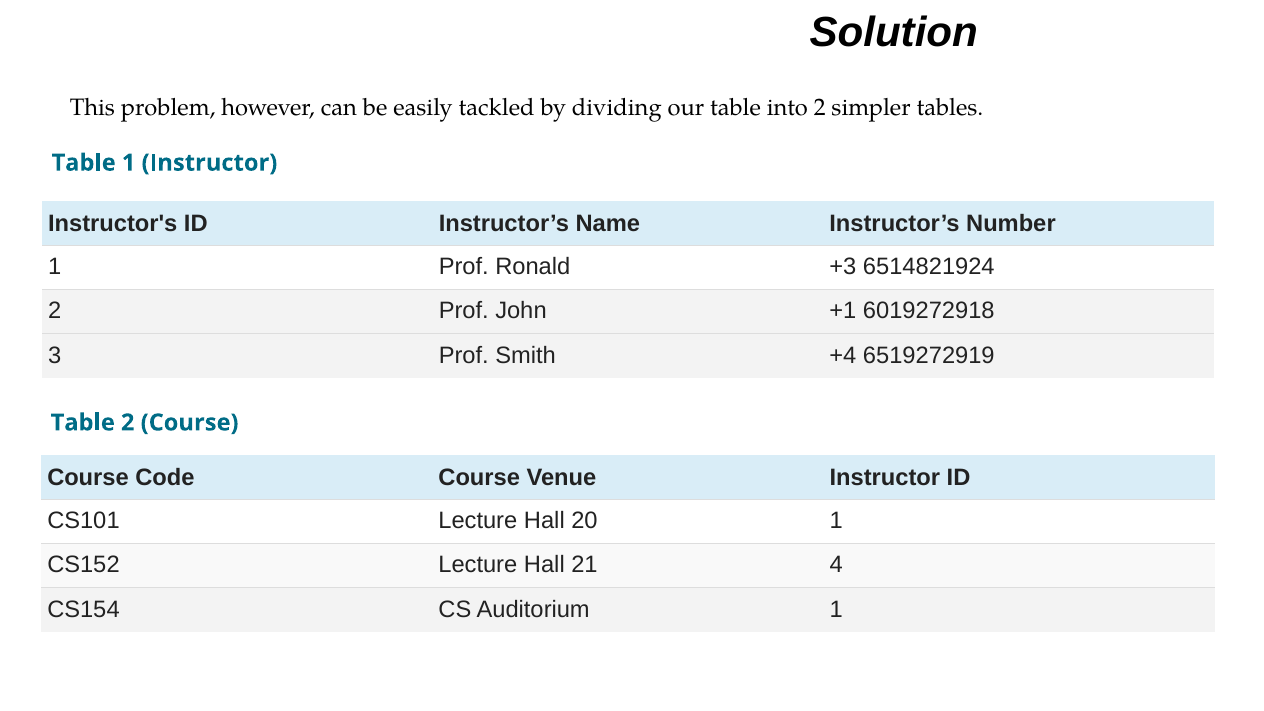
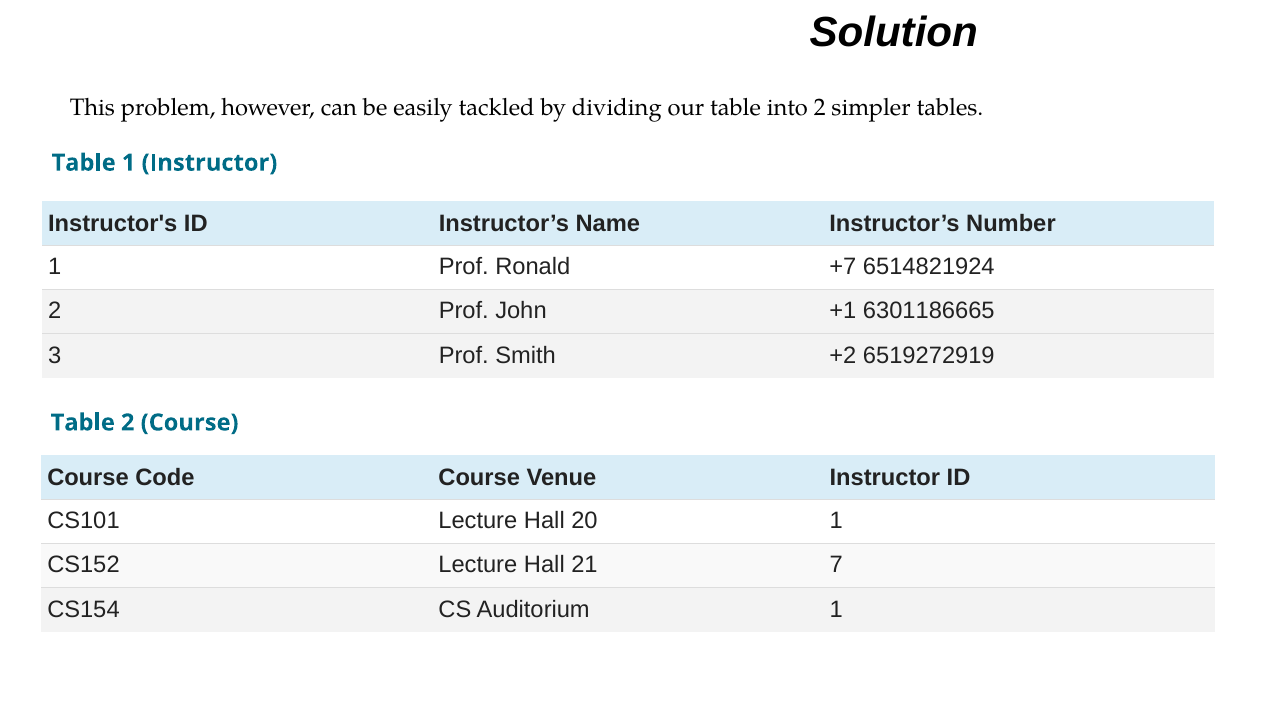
+3: +3 -> +7 (843, 267)
6019272918: 6019272918 -> 6301186665 (929, 311)
+4: +4 -> +2 (843, 355)
4: 4 -> 7 (836, 565)
